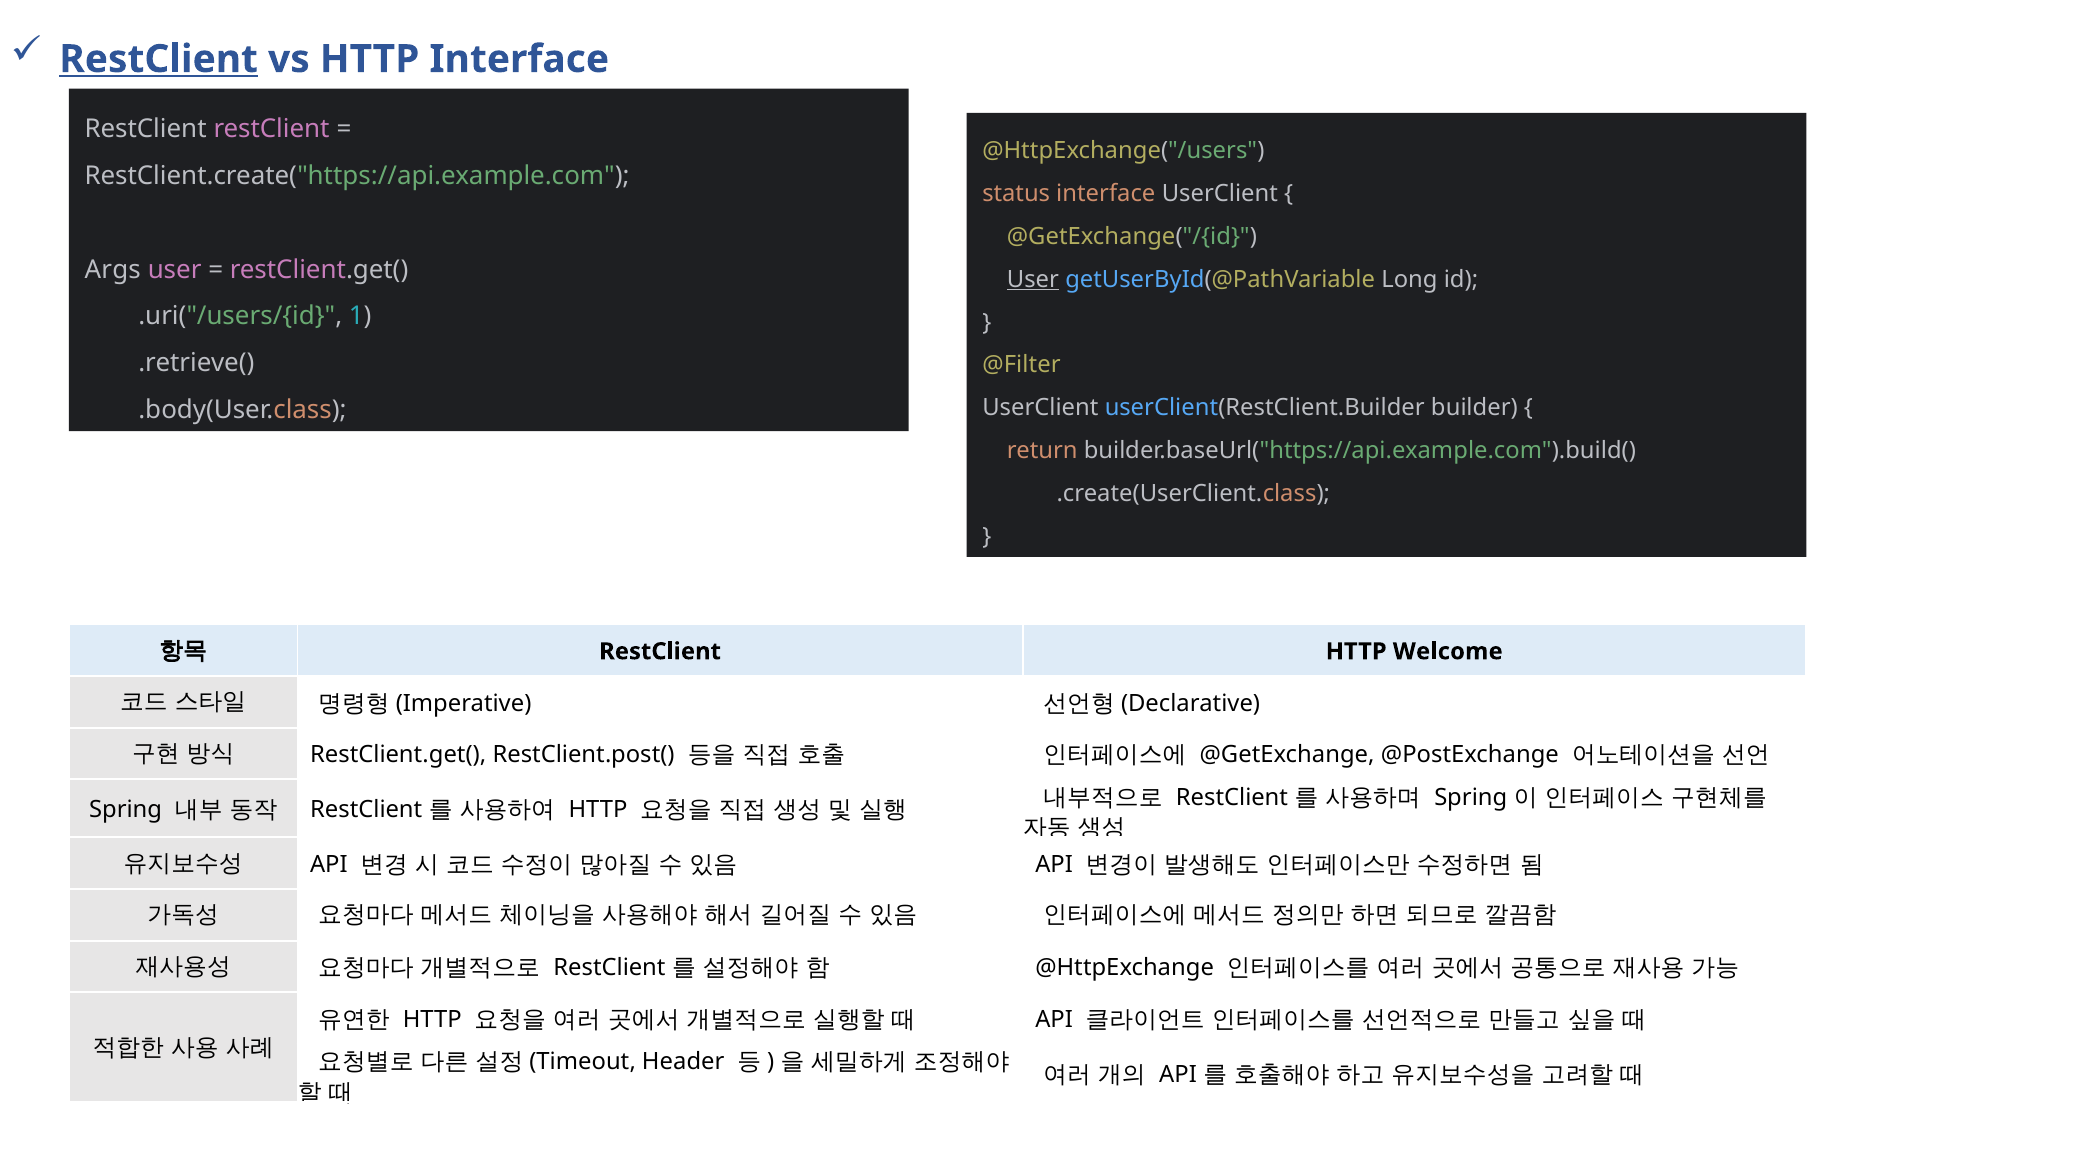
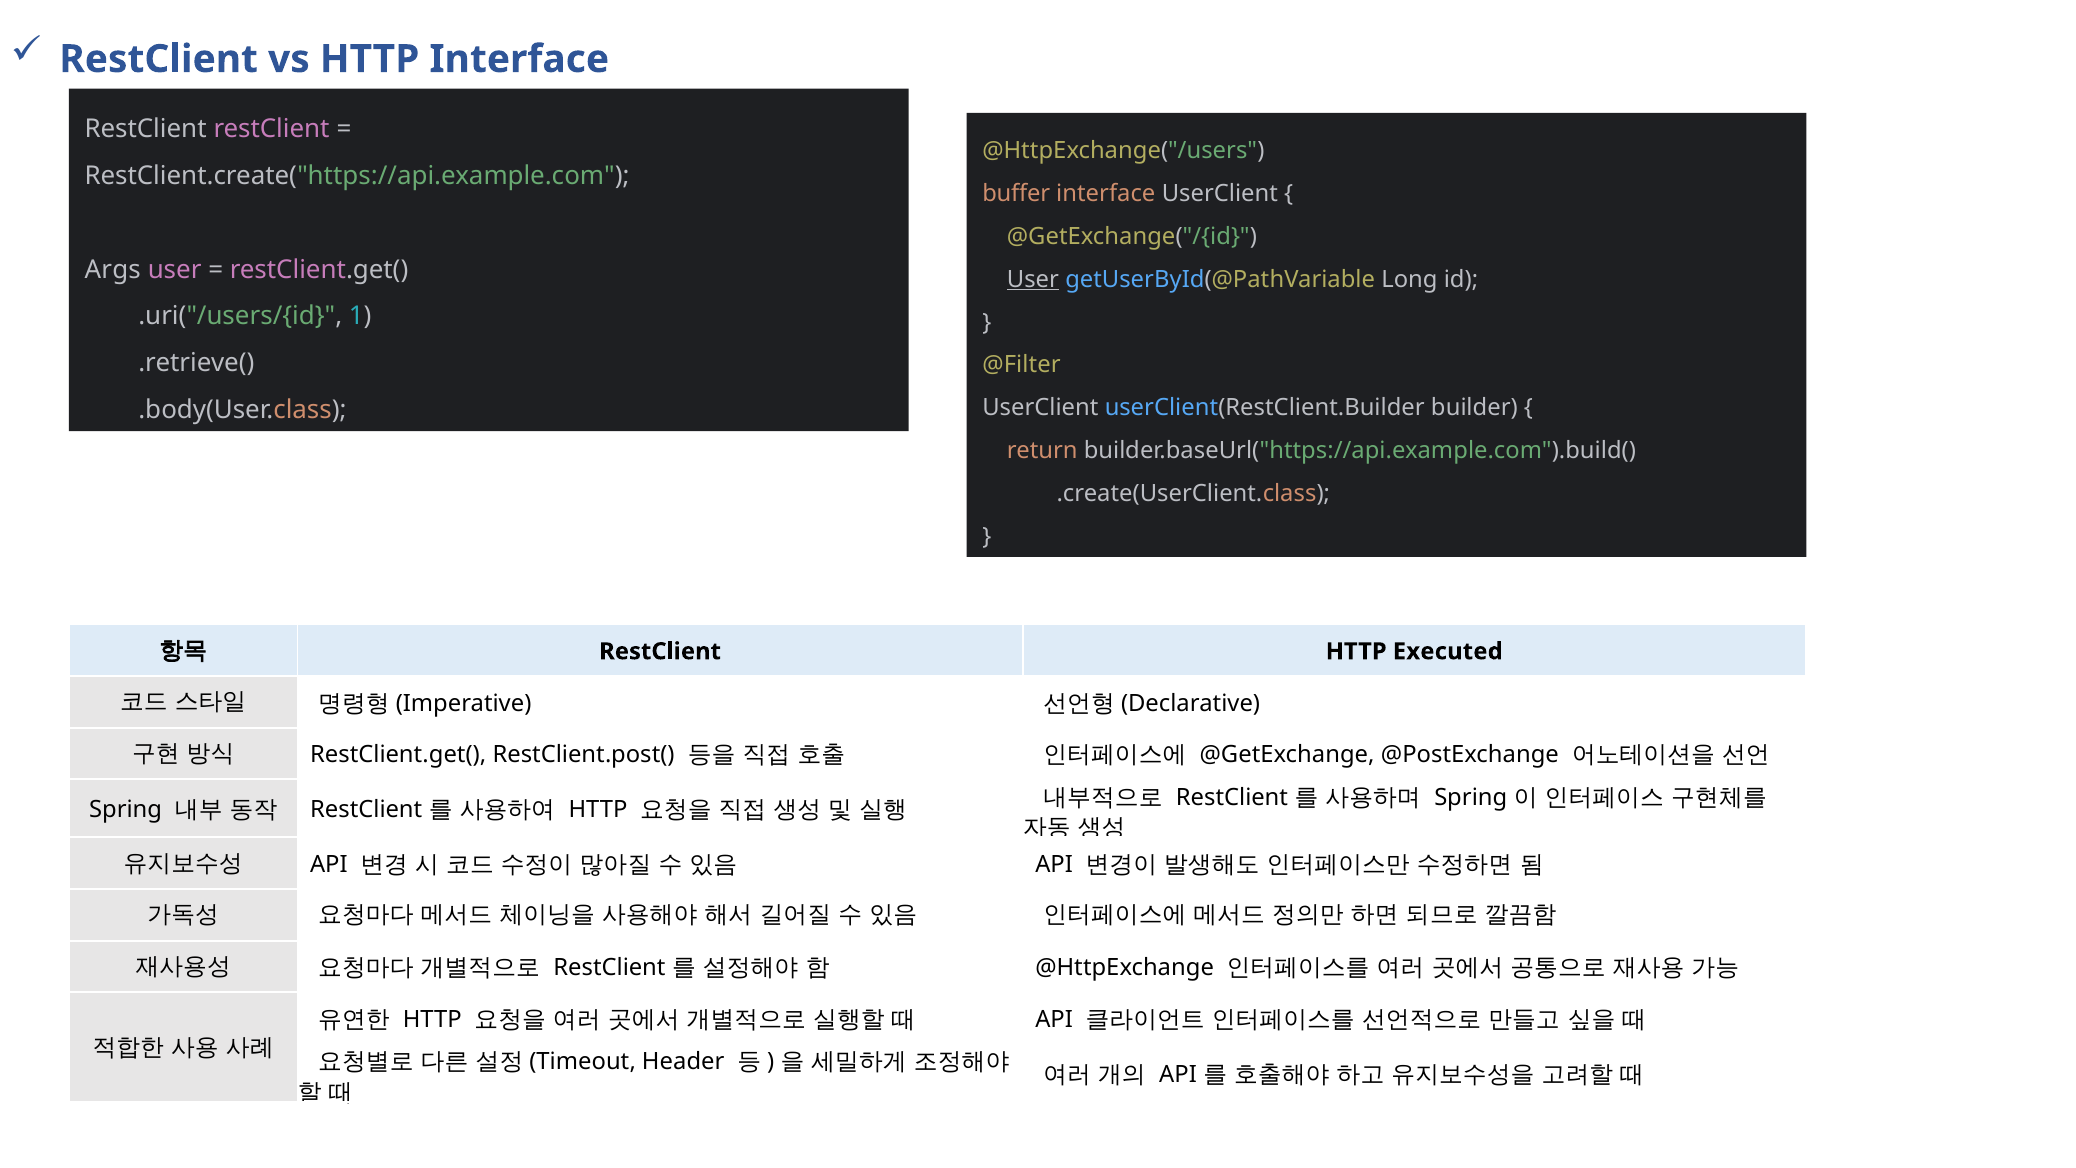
RestClient underline: present -> none (159, 59)
status: status -> buffer (1016, 194)
Welcome: Welcome -> Executed (1448, 651)
